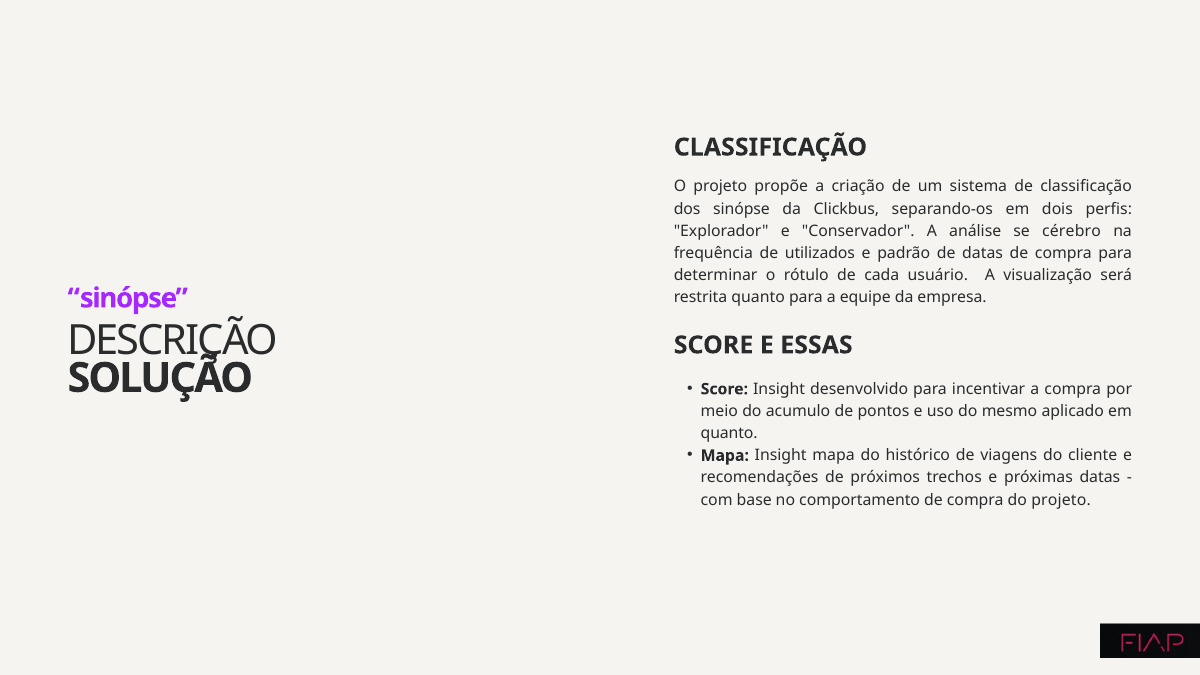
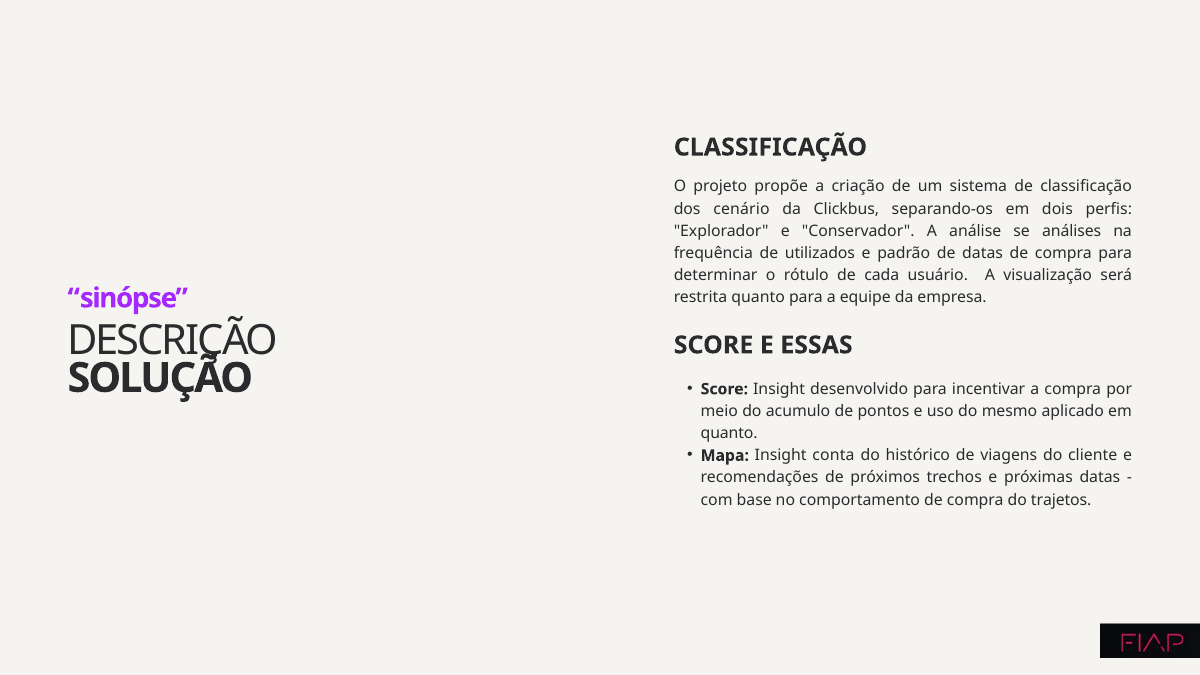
dos sinópse: sinópse -> cenário (741, 209)
cérebro: cérebro -> análises (1072, 231)
Insight mapa: mapa -> conta (834, 456)
do projeto: projeto -> trajetos (1061, 500)
